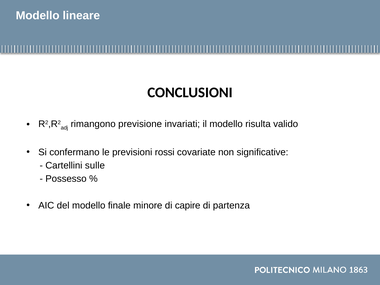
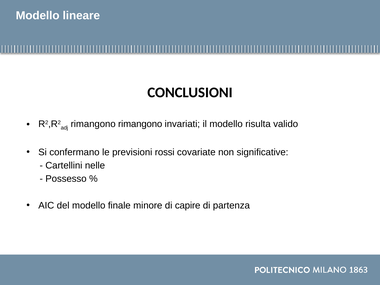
rimangono previsione: previsione -> rimangono (140, 124)
sulle: sulle -> nelle (95, 166)
